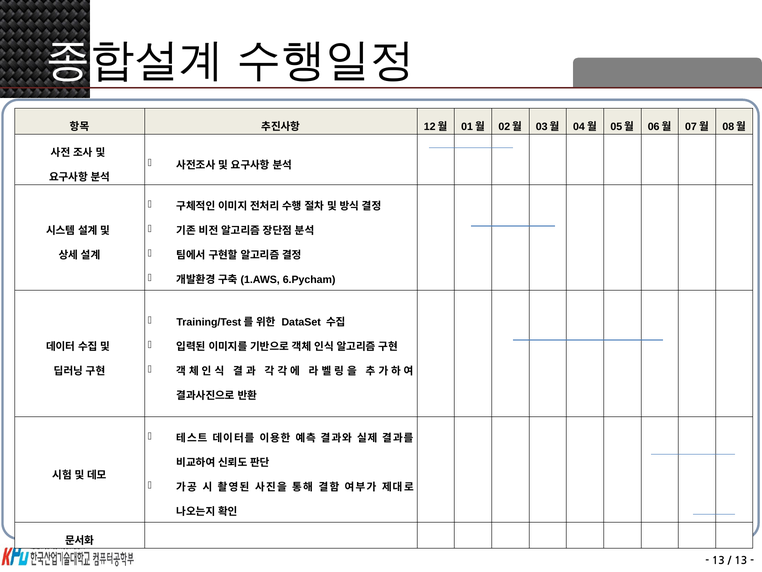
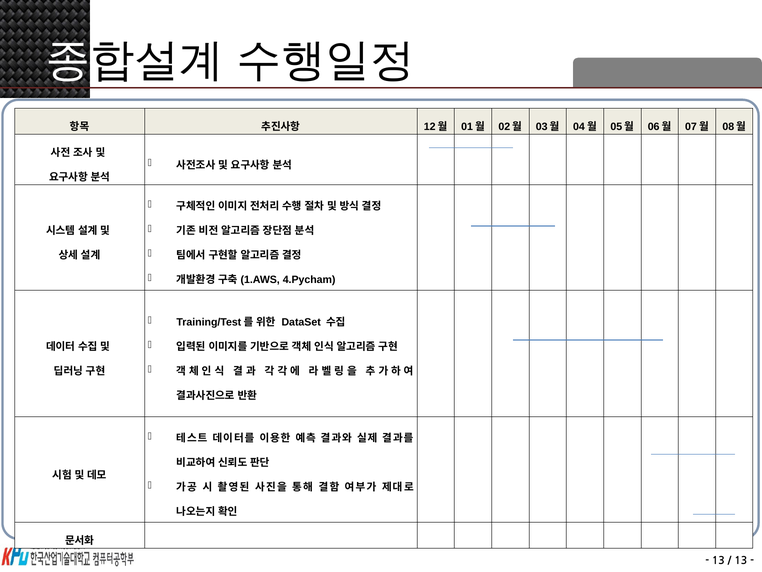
6.Pycham: 6.Pycham -> 4.Pycham (309, 279)
